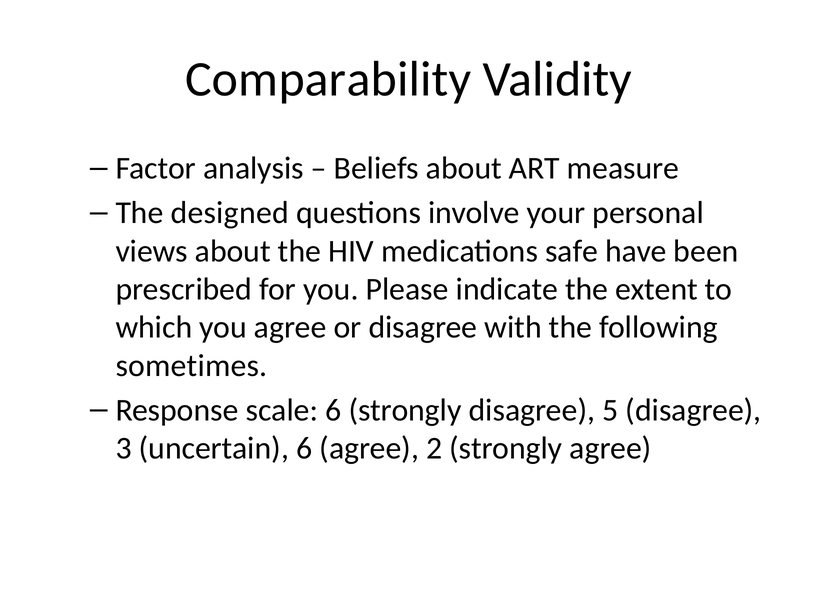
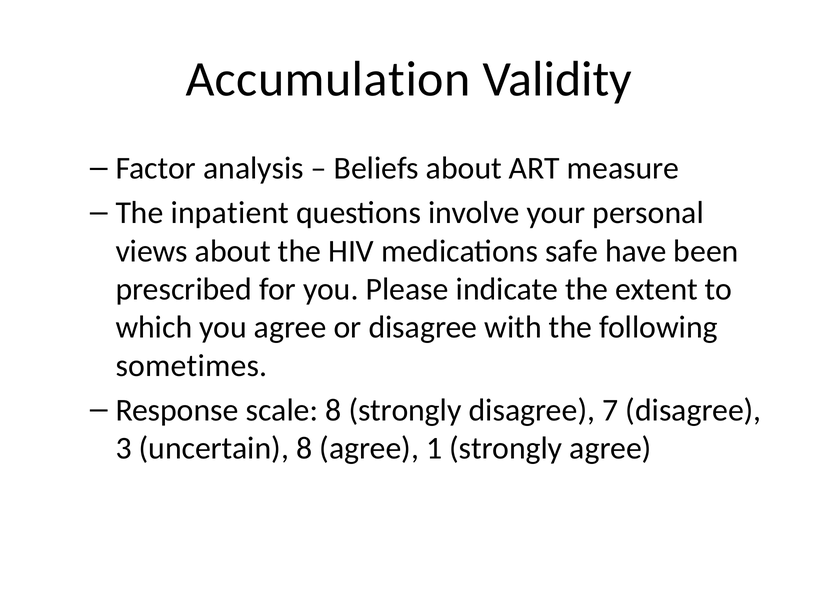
Comparability: Comparability -> Accumulation (328, 79)
designed: designed -> inpatient (230, 213)
scale 6: 6 -> 8 (333, 410)
5: 5 -> 7 (610, 410)
uncertain 6: 6 -> 8 (304, 449)
2: 2 -> 1 (434, 449)
